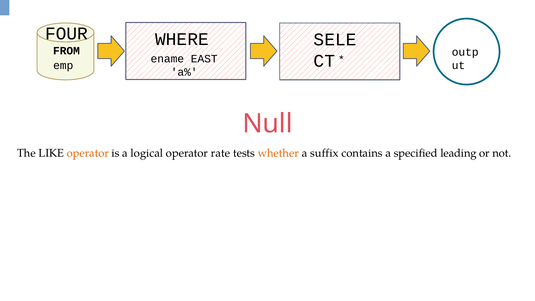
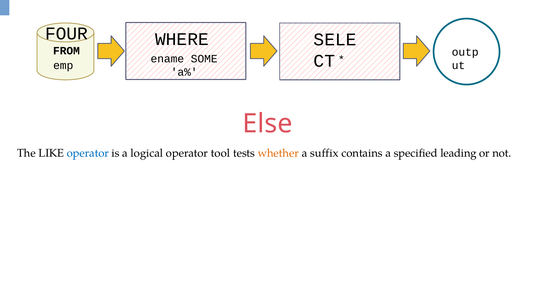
EAST: EAST -> SOME (204, 59)
Null: Null -> Else (267, 124)
operator colour: orange -> blue (88, 153)
rate: rate -> tool (220, 153)
